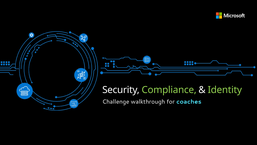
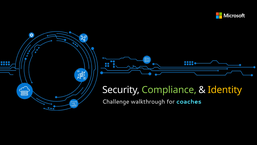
Identity colour: light green -> yellow (225, 90)
